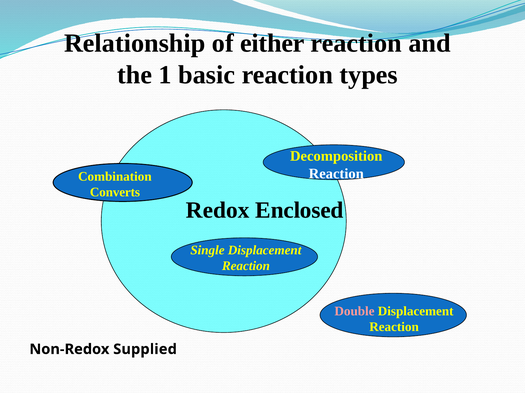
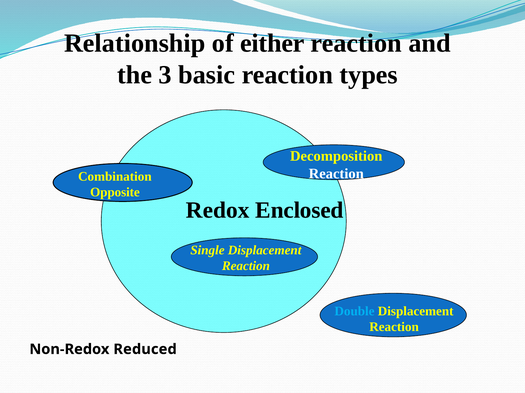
1: 1 -> 3 (165, 75)
Converts: Converts -> Opposite (115, 193)
Double colour: pink -> light blue (355, 312)
Supplied: Supplied -> Reduced (145, 350)
